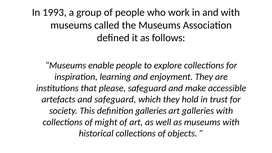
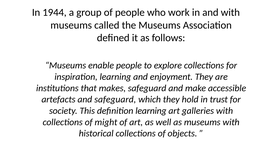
1993: 1993 -> 1944 (55, 12)
please: please -> makes (112, 88)
definition galleries: galleries -> learning (151, 111)
